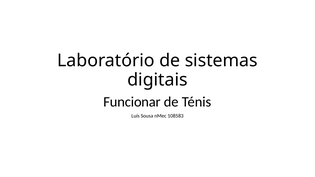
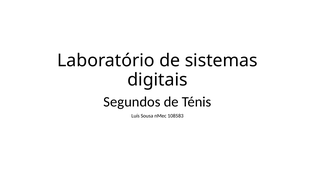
Funcionar: Funcionar -> Segundos (132, 102)
